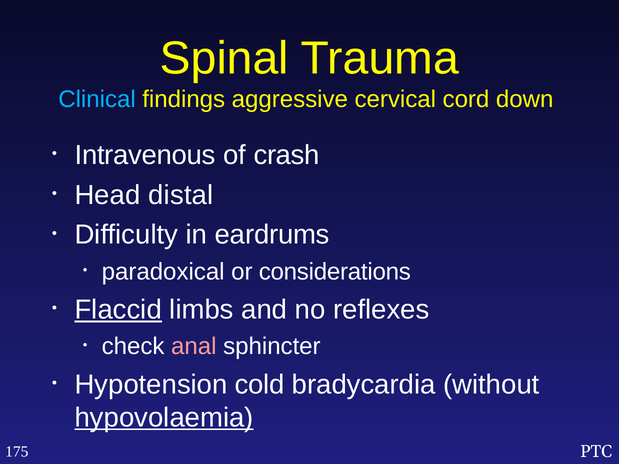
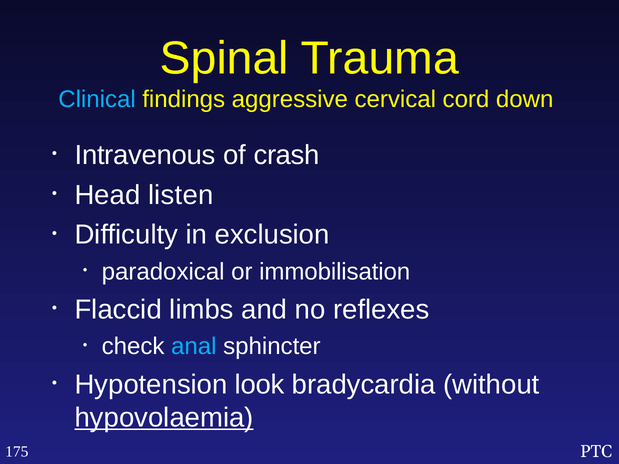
distal: distal -> listen (181, 195)
eardrums: eardrums -> exclusion (272, 235)
considerations: considerations -> immobilisation (335, 272)
Flaccid underline: present -> none (118, 310)
anal colour: pink -> light blue (194, 347)
cold: cold -> look (260, 385)
